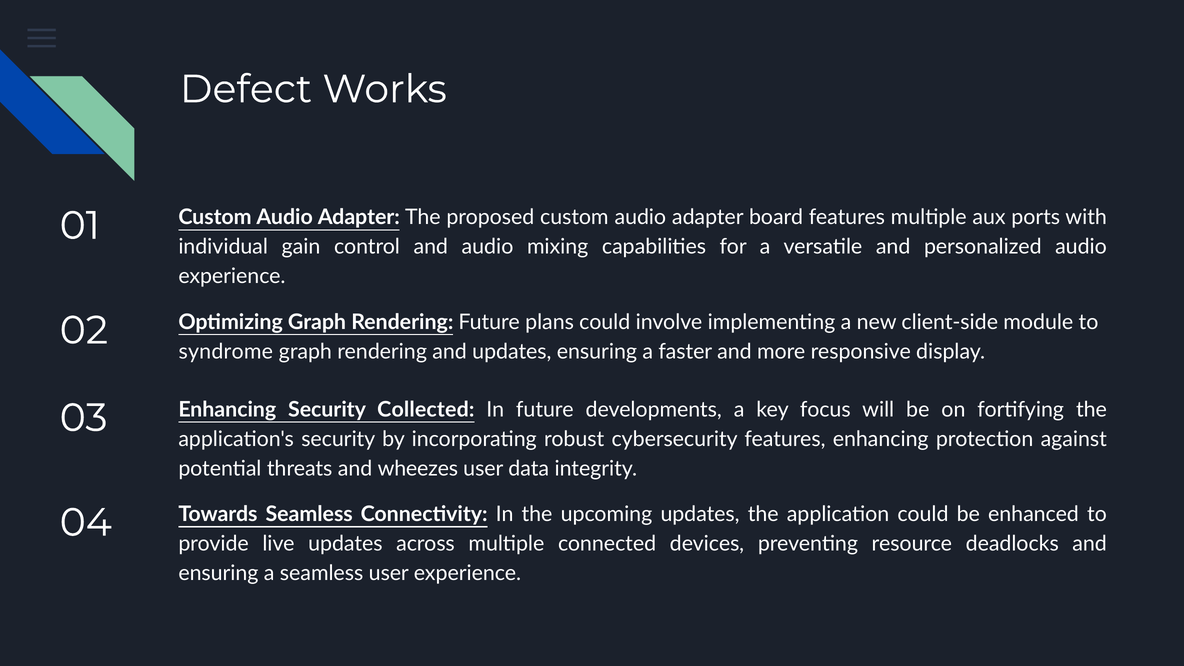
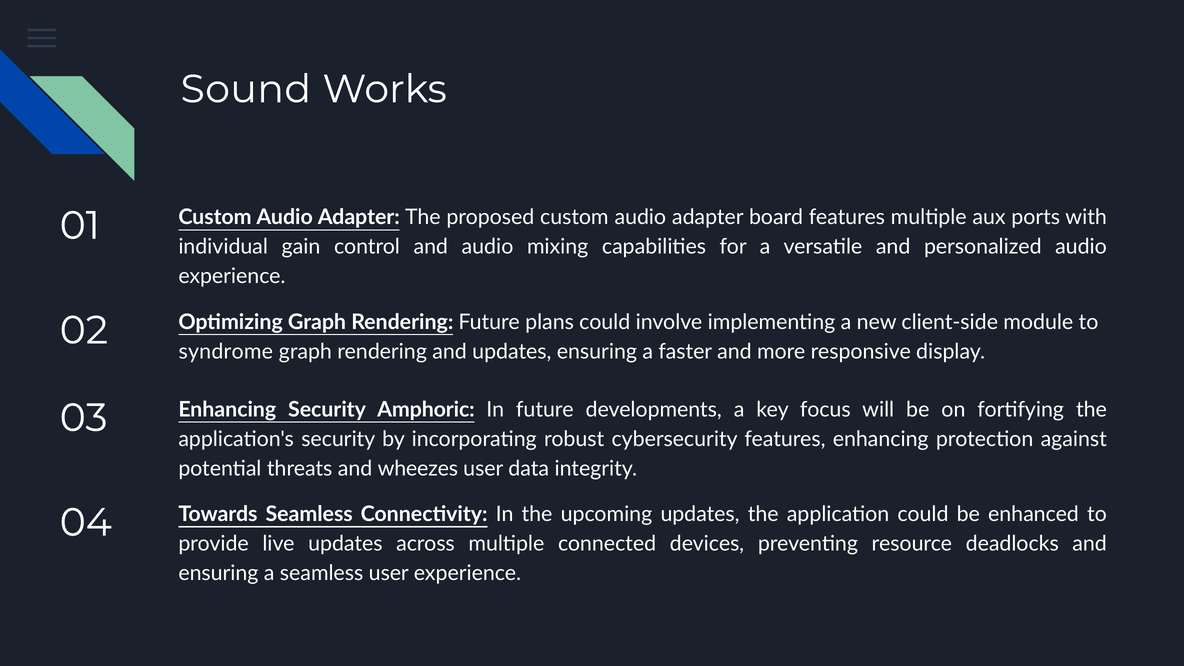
Defect: Defect -> Sound (246, 89)
Collected: Collected -> Amphoric (426, 410)
